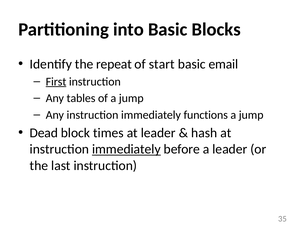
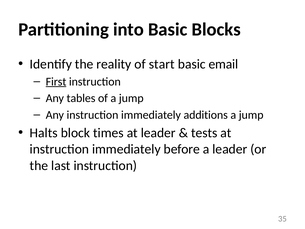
repeat: repeat -> reality (114, 64)
functions: functions -> additions (206, 115)
Dead: Dead -> Halts (44, 133)
hash: hash -> tests (204, 133)
immediately underline: present -> none (126, 149)
